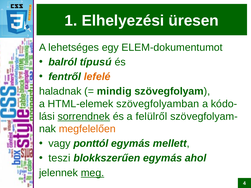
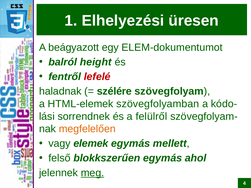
lehetséges: lehetséges -> beágyazott (74, 47)
típusú: típusú -> height (96, 62)
lefelé colour: orange -> red (97, 77)
mindig: mindig -> szélére (114, 91)
sorrendnek underline: present -> none (84, 117)
ponttól: ponttól -> elemek (91, 144)
teszi: teszi -> felső (60, 158)
